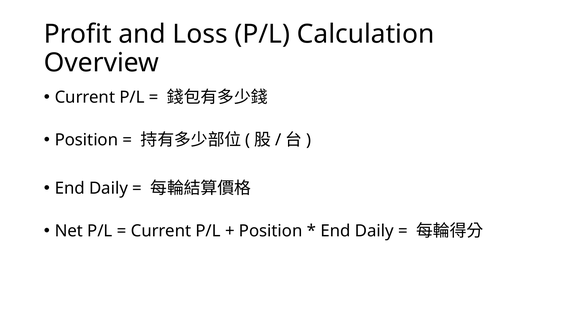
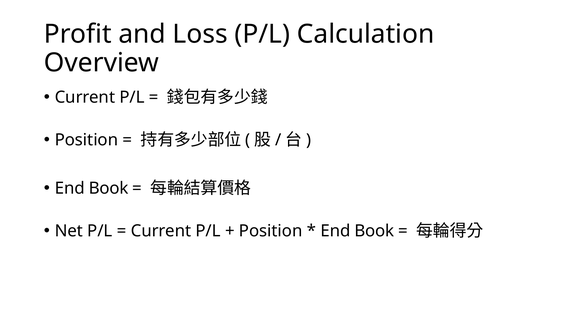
Daily: Daily -> Book (109, 188)
Daily: Daily -> Book (374, 231)
